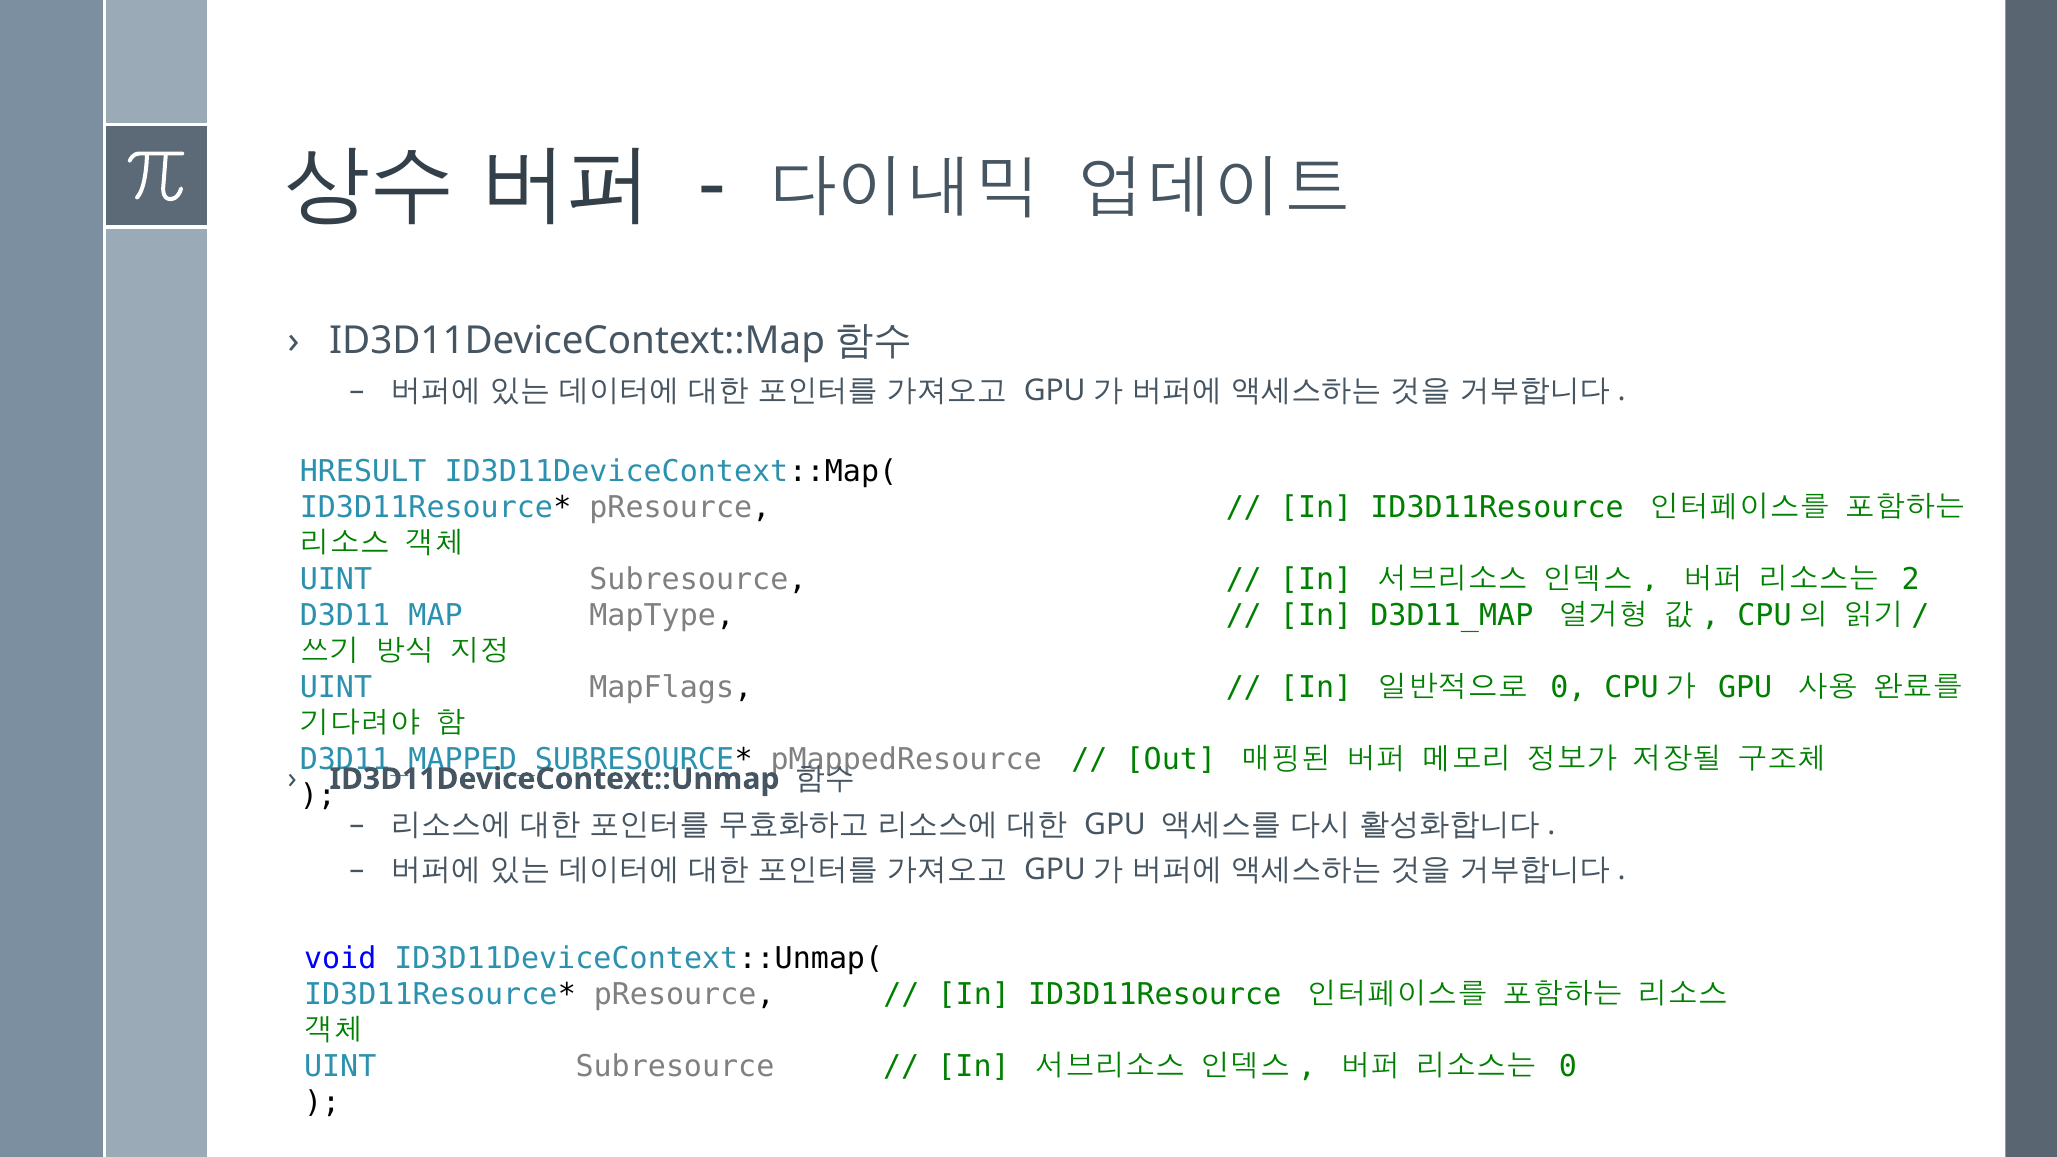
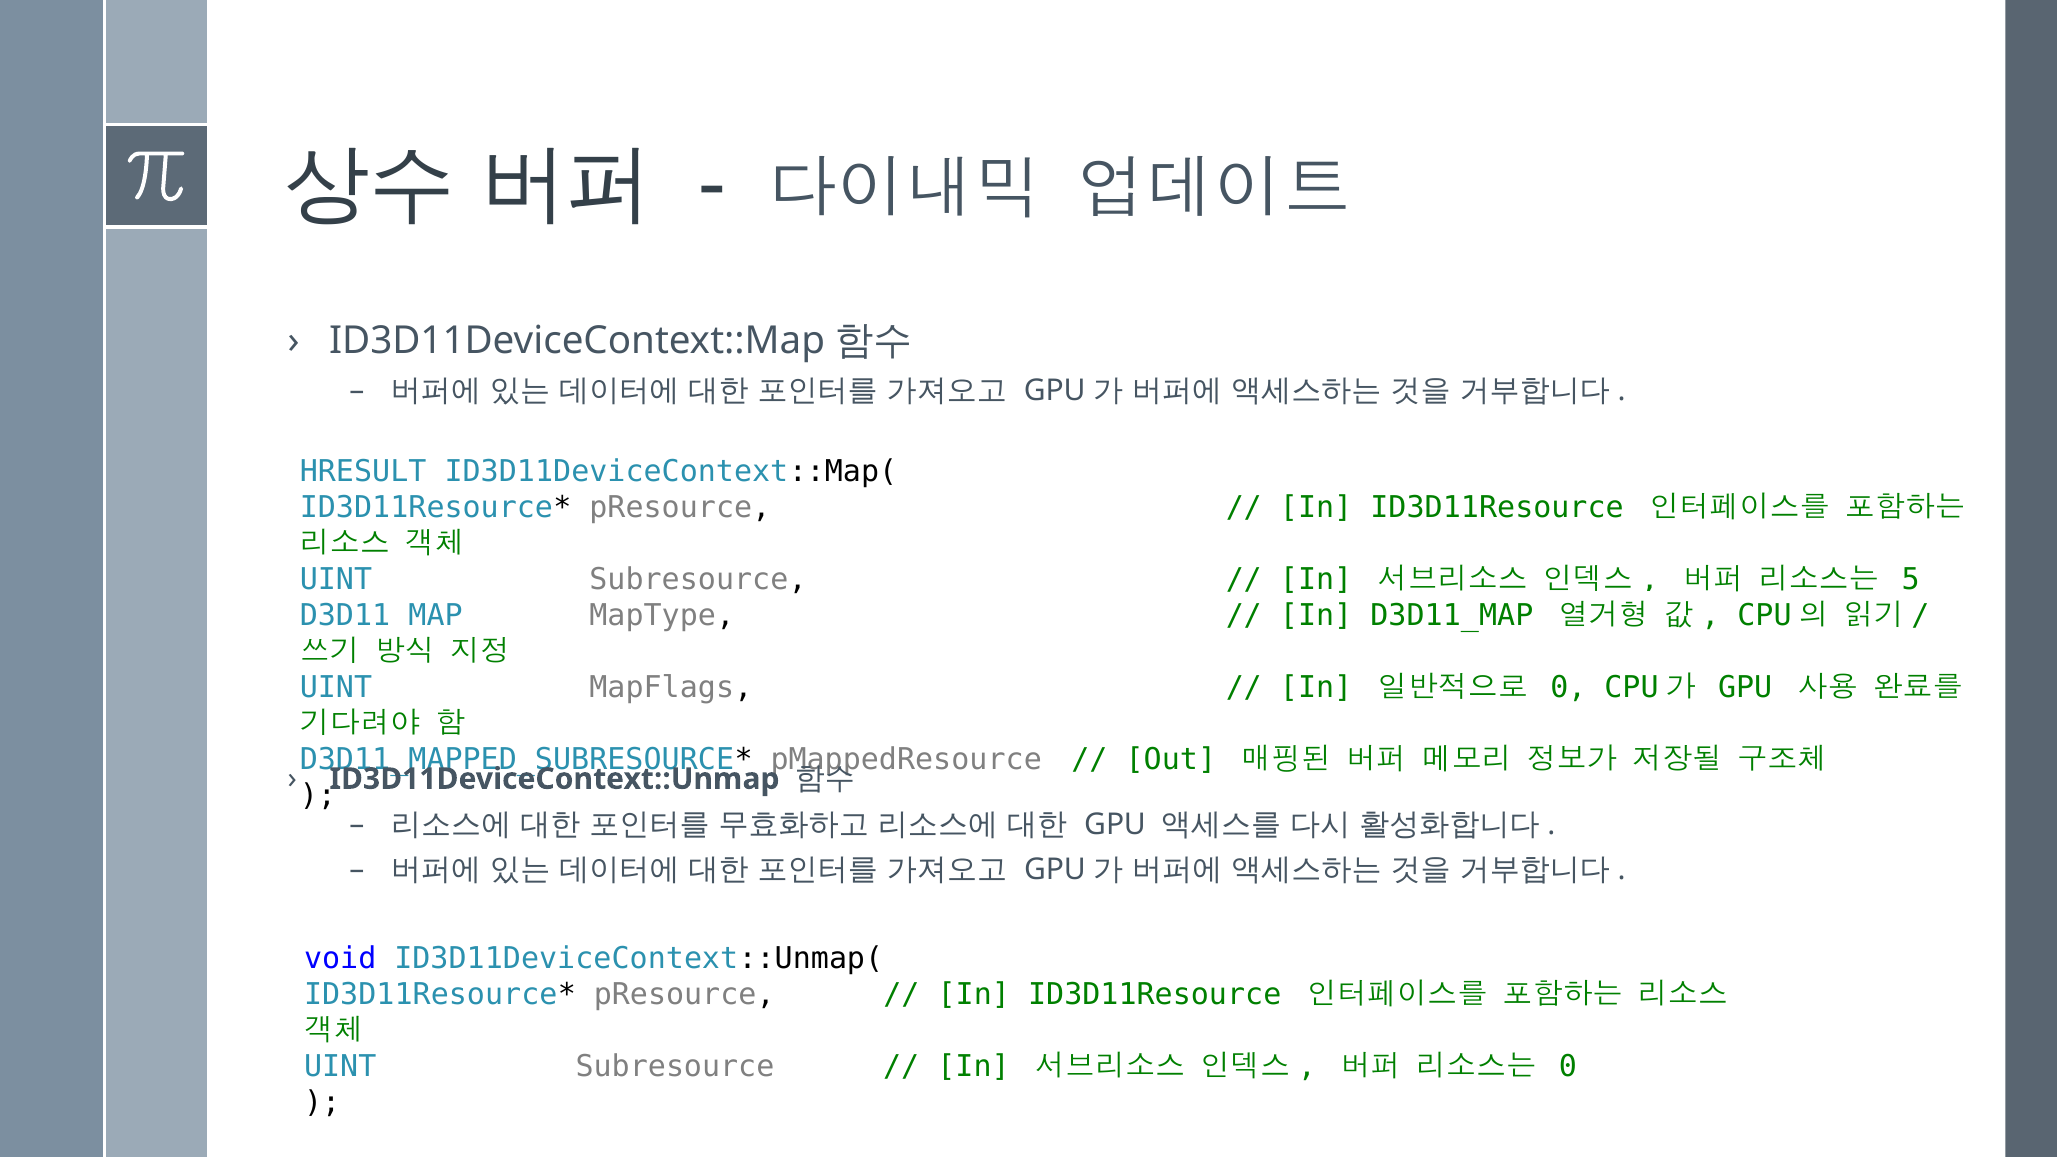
2: 2 -> 5 (1911, 579)
